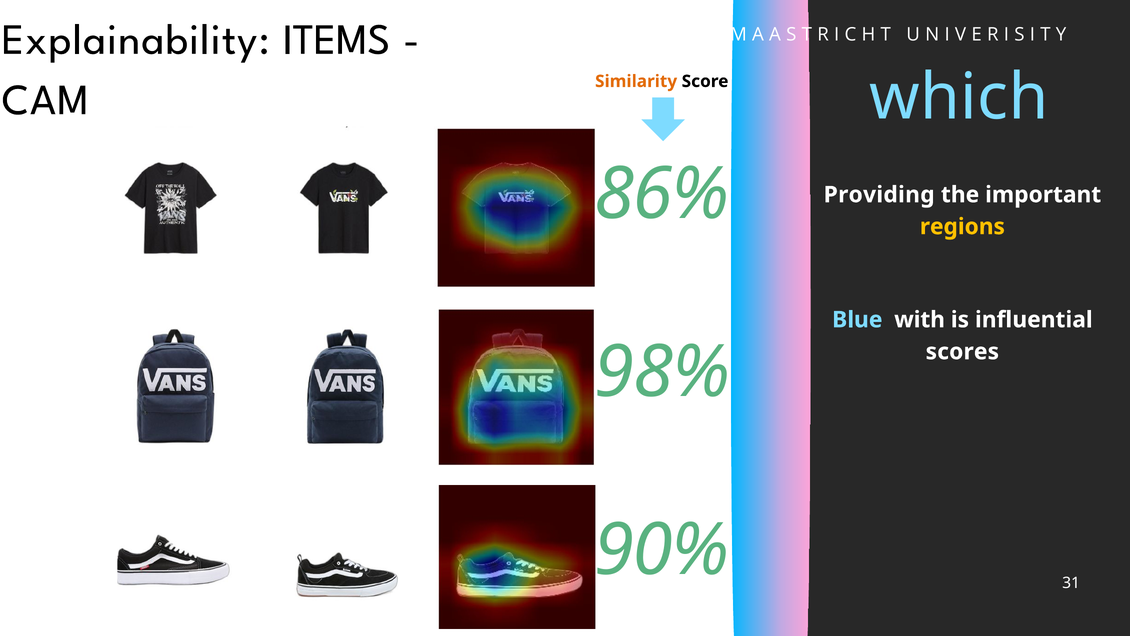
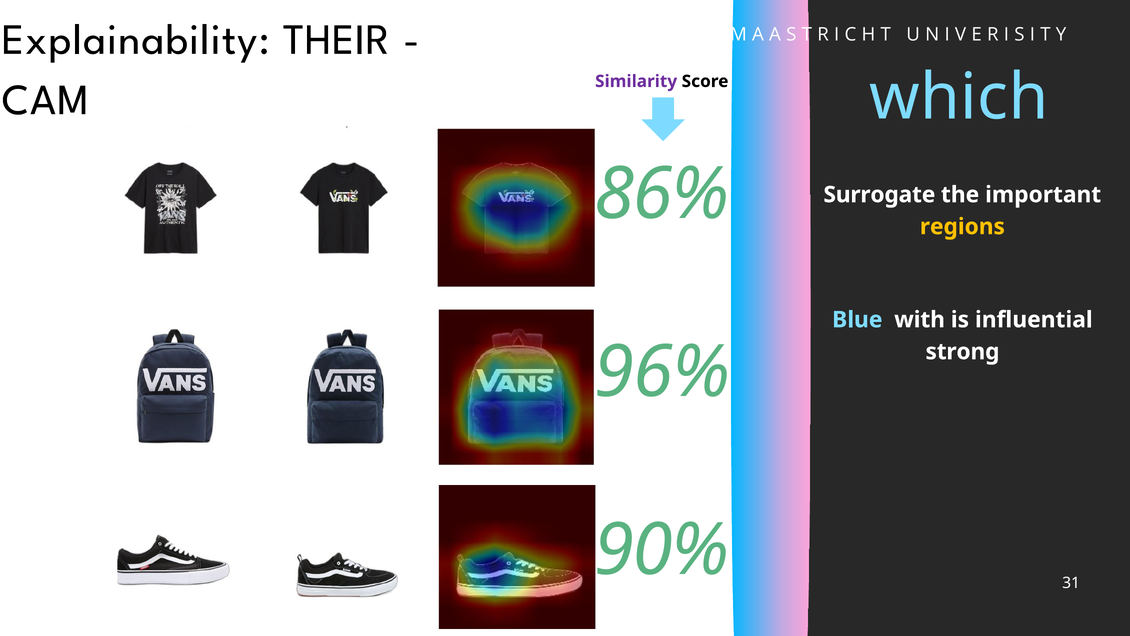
ITEMS: ITEMS -> THEIR (336, 39)
Similarity colour: orange -> purple (636, 81)
Providing: Providing -> Surrogate (879, 195)
scores: scores -> strong (963, 352)
98%: 98% -> 96% (662, 372)
